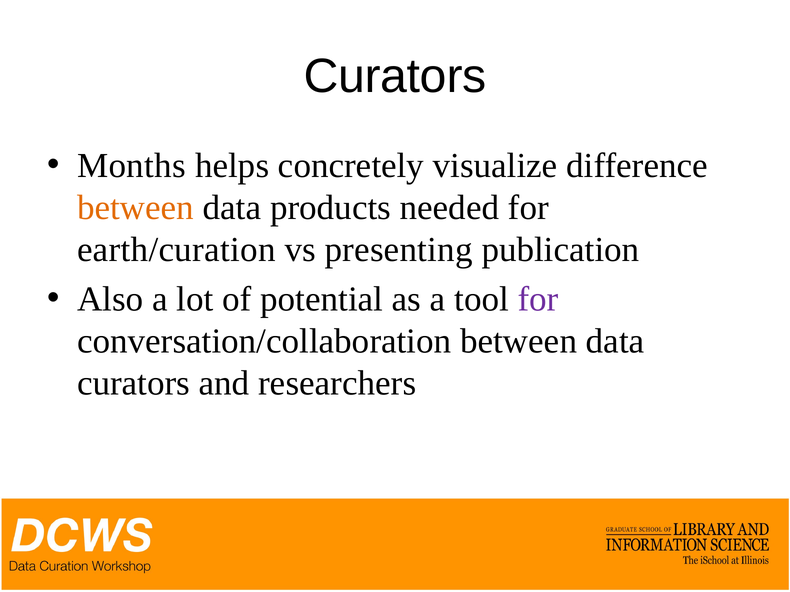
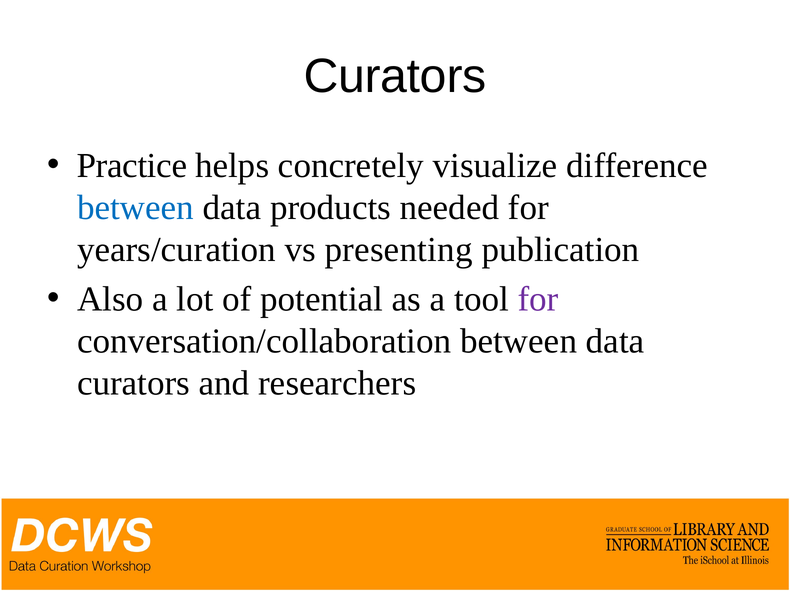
Months: Months -> Practice (132, 166)
between colour: orange -> blue (136, 208)
earth/curation: earth/curation -> years/curation (176, 250)
